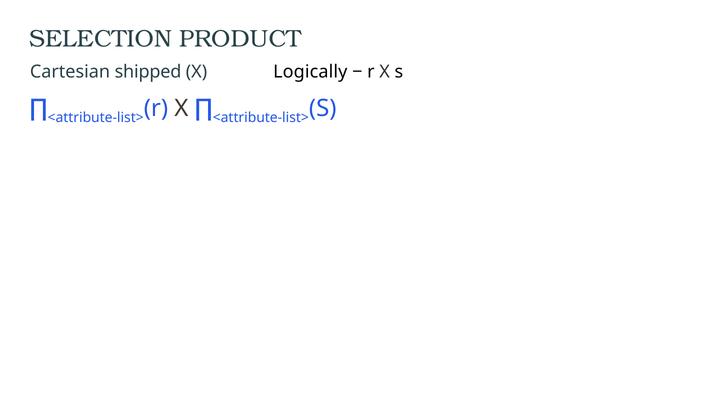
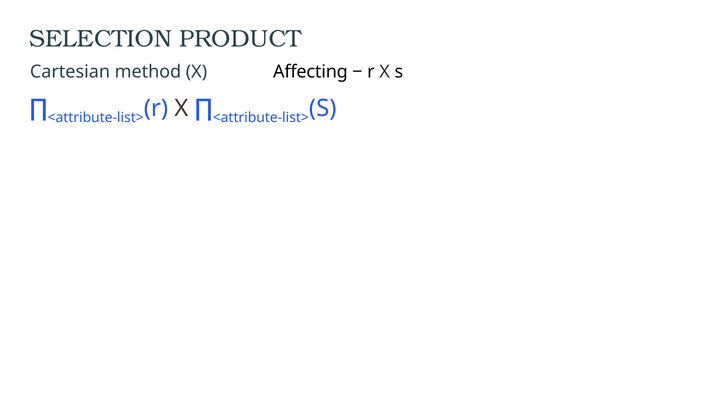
shipped: shipped -> method (148, 72)
Logically: Logically -> Affecting (310, 72)
